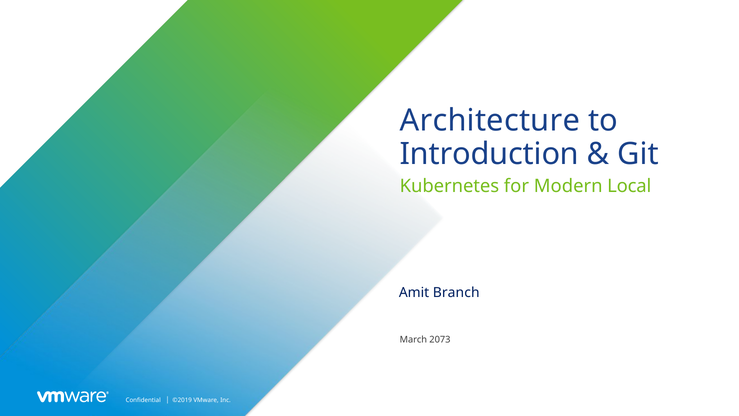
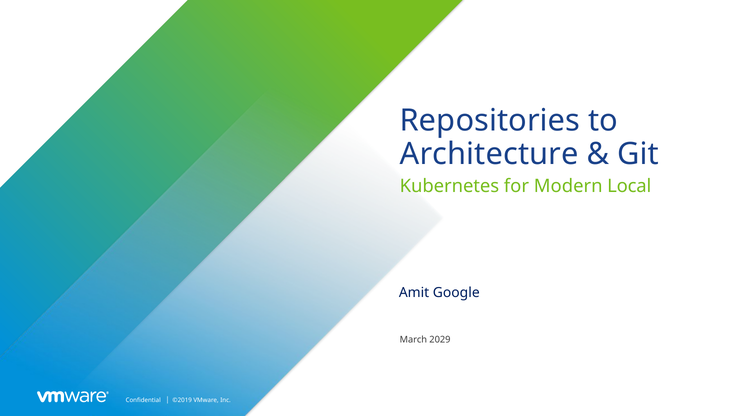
Architecture: Architecture -> Repositories (490, 121)
Introduction: Introduction -> Architecture (489, 154)
Branch: Branch -> Google (456, 293)
2073: 2073 -> 2029 (440, 339)
